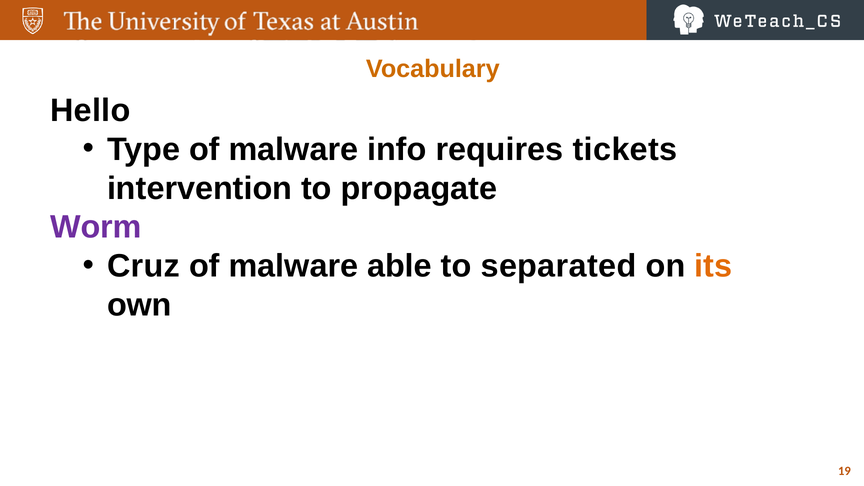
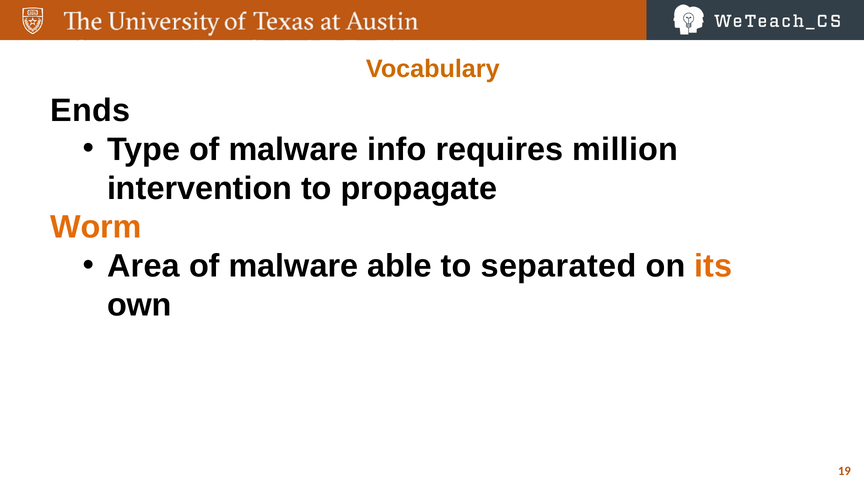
Hello: Hello -> Ends (90, 111)
tickets: tickets -> million (625, 149)
Worm colour: purple -> orange (96, 227)
Cruz: Cruz -> Area (143, 266)
